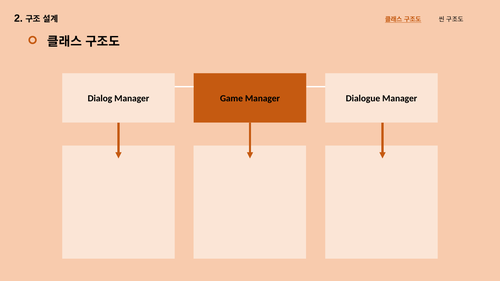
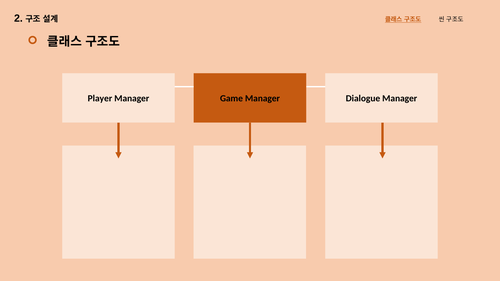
Dialog: Dialog -> Player (100, 99)
